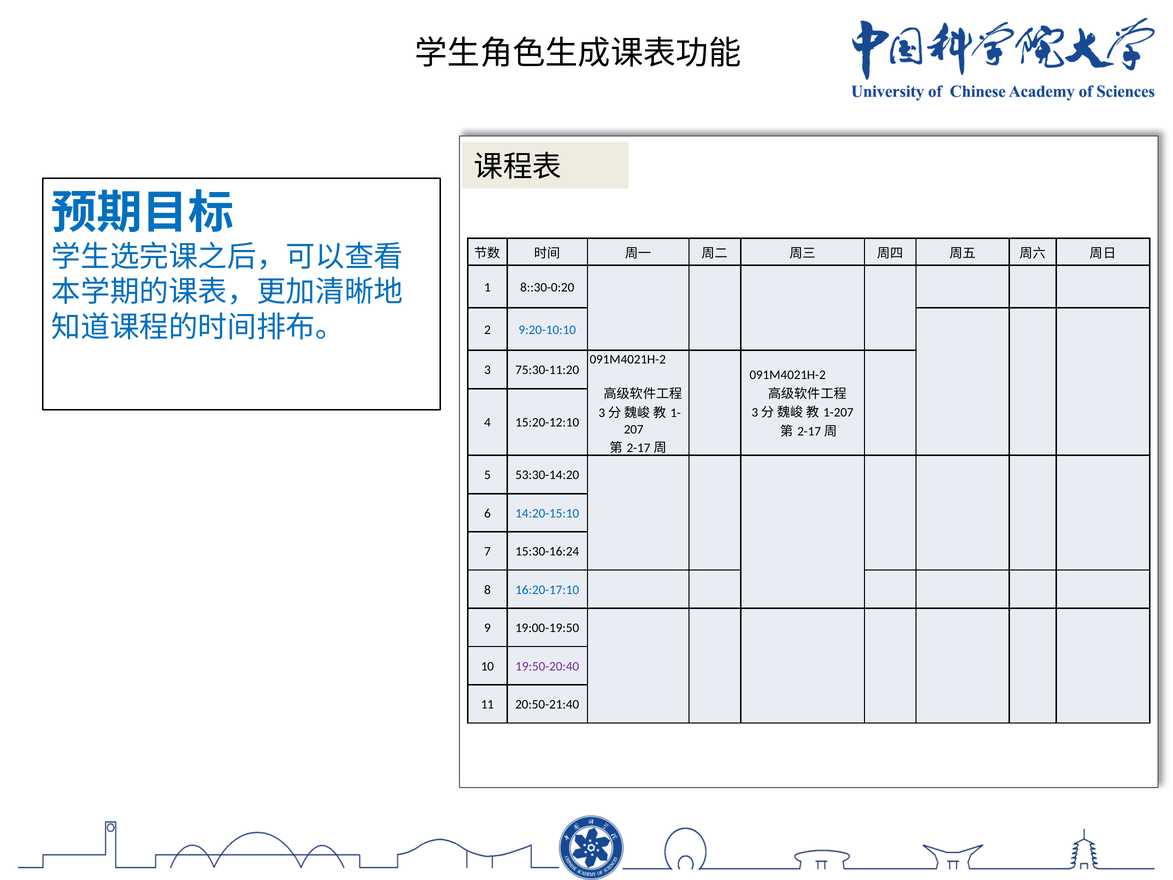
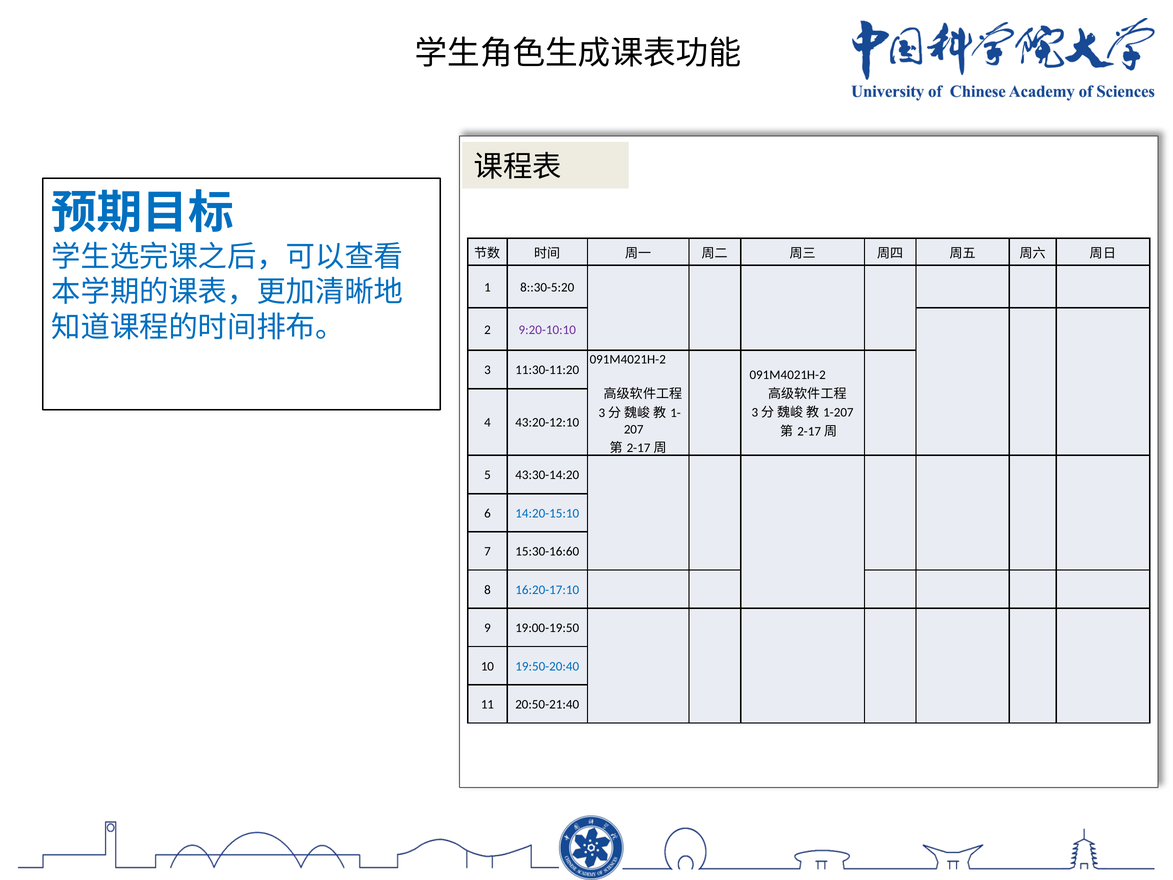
8::30-0:20: 8::30-0:20 -> 8::30-5:20 (547, 287)
9:20-10:10 colour: blue -> purple (547, 330)
75:30-11:20: 75:30-11:20 -> 11:30-11:20 (547, 370)
15:20-12:10: 15:20-12:10 -> 43:20-12:10 (547, 422)
53:30-14:20: 53:30-14:20 -> 43:30-14:20 (547, 475)
15:30-16:24: 15:30-16:24 -> 15:30-16:60 (547, 551)
19:50-20:40 colour: purple -> blue (547, 666)
